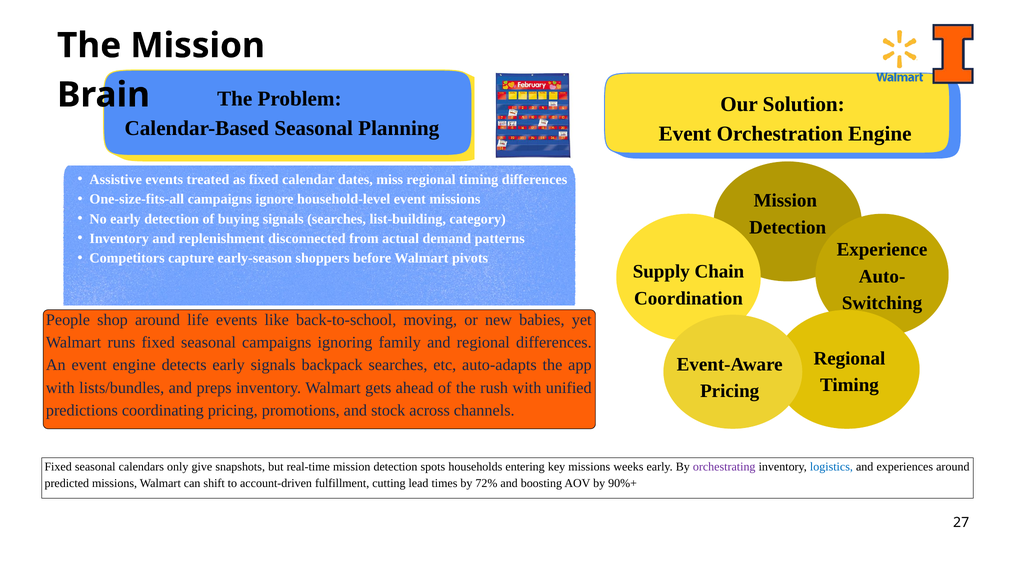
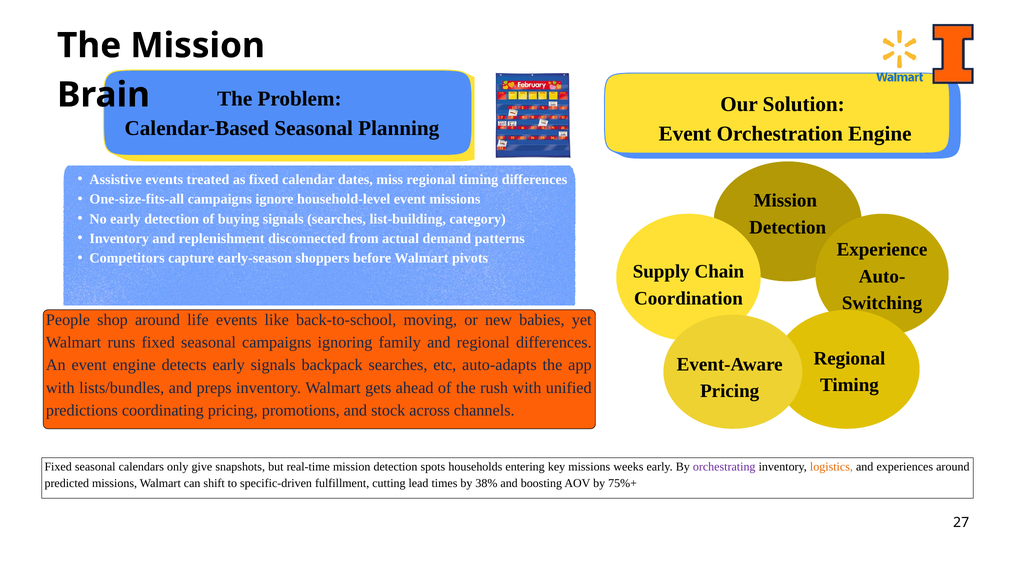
logistics colour: blue -> orange (831, 467)
account-driven: account-driven -> specific-driven (276, 484)
72%: 72% -> 38% (486, 484)
90%+: 90%+ -> 75%+ (623, 484)
